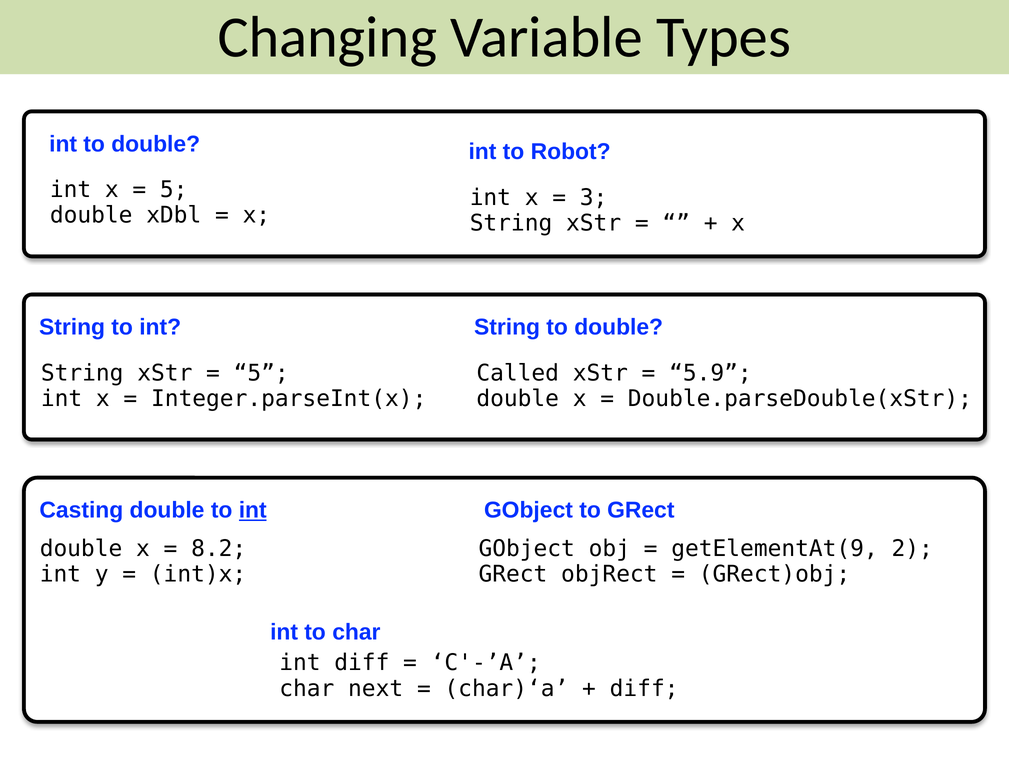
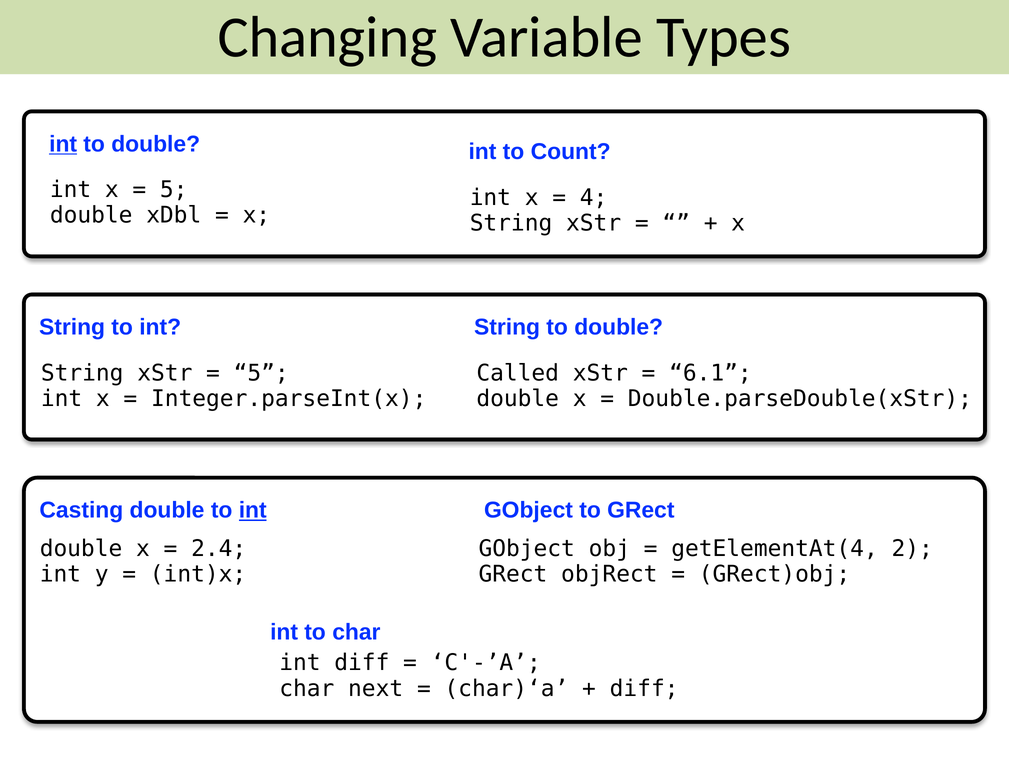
int underline: none -> present (63, 144)
Robot: Robot -> Count (571, 152)
3: 3 -> 4 (594, 197)
5.9: 5.9 -> 6.1 (710, 373)
8.2: 8.2 -> 2.4 (219, 548)
getElementAt(9: getElementAt(9 -> getElementAt(4 (775, 548)
